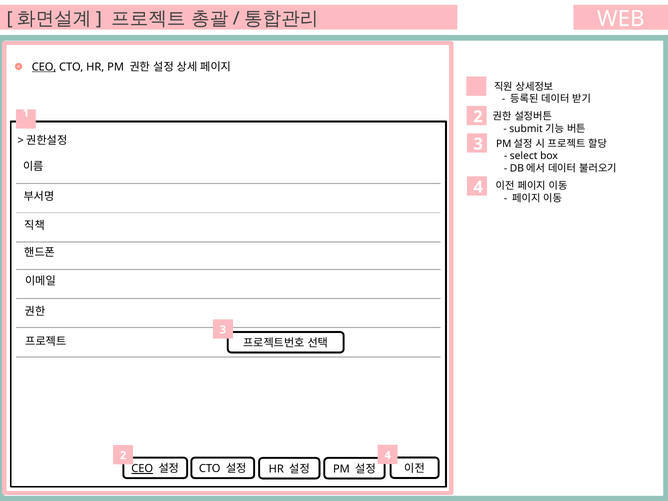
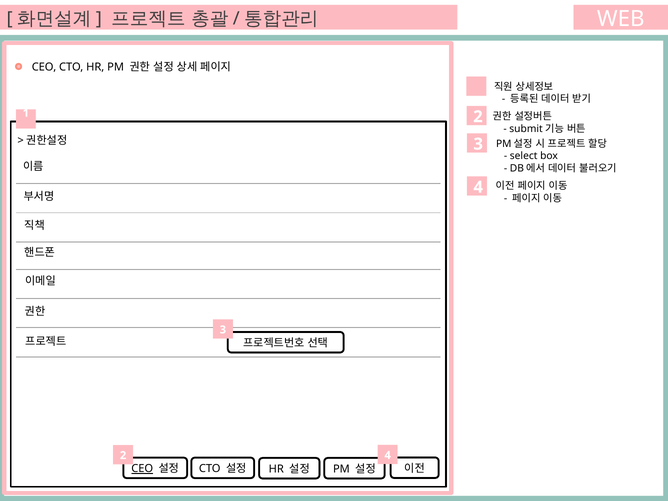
CEO underline: present -> none (44, 67)
